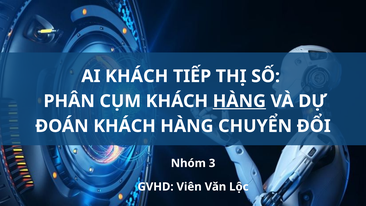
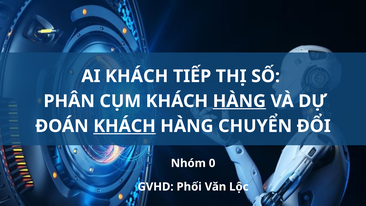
KHÁCH underline: none -> present (125, 126)
3: 3 -> 0 (212, 163)
Viên: Viên -> Phối (189, 187)
